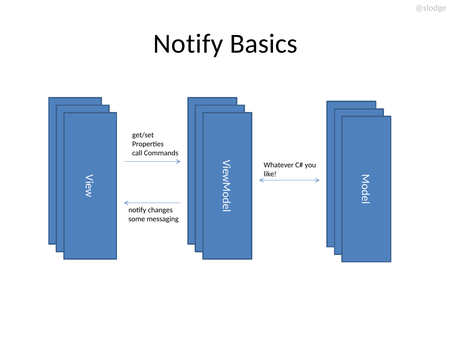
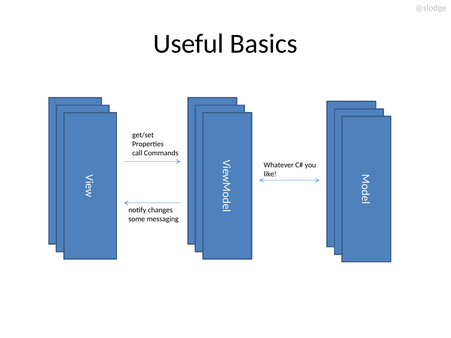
Notify: Notify -> Useful (188, 44)
